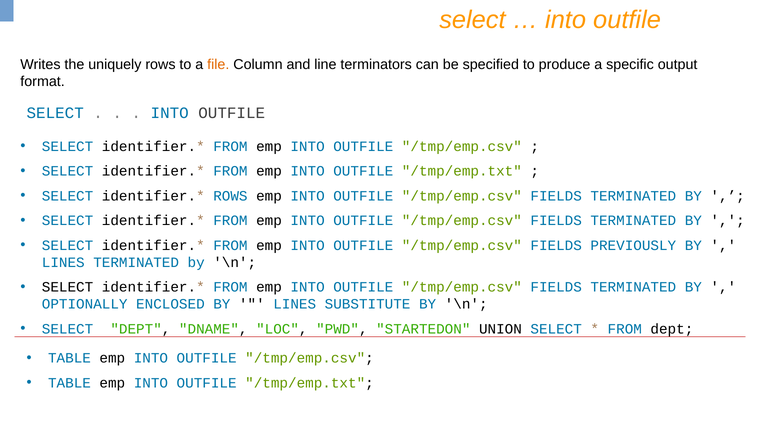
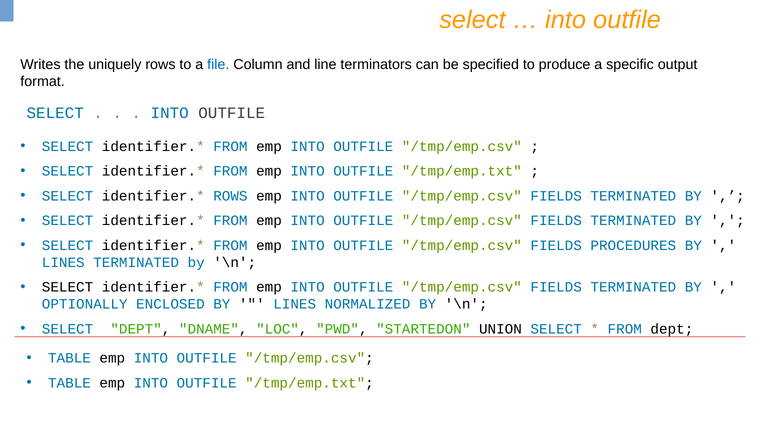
file colour: orange -> blue (218, 65)
PREVIOUSLY: PREVIOUSLY -> PROCEDURES (633, 246)
SUBSTITUTE: SUBSTITUTE -> NORMALIZED (368, 305)
